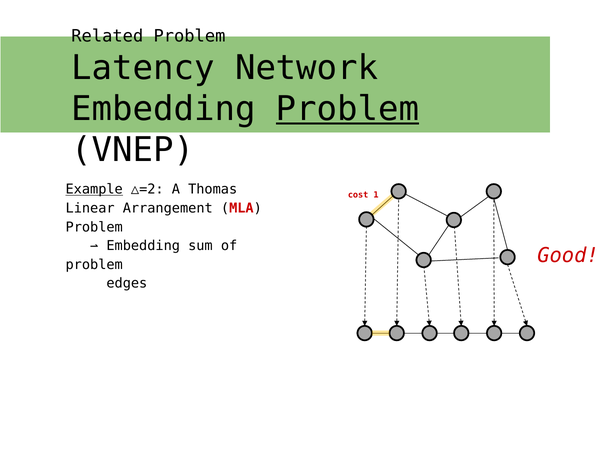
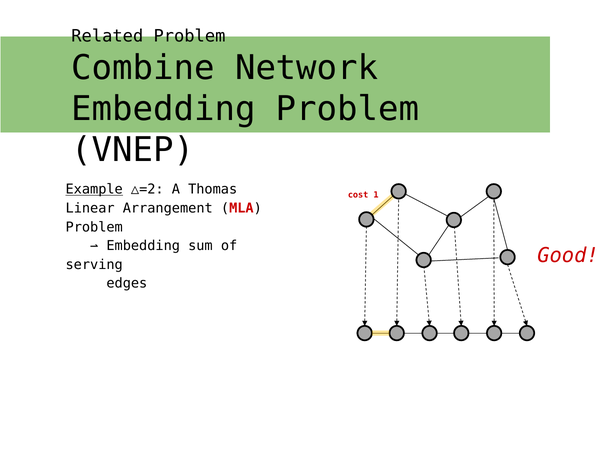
Latency: Latency -> Combine (143, 68)
Problem underline: present -> none (348, 109)
problem: problem -> serving (94, 264)
